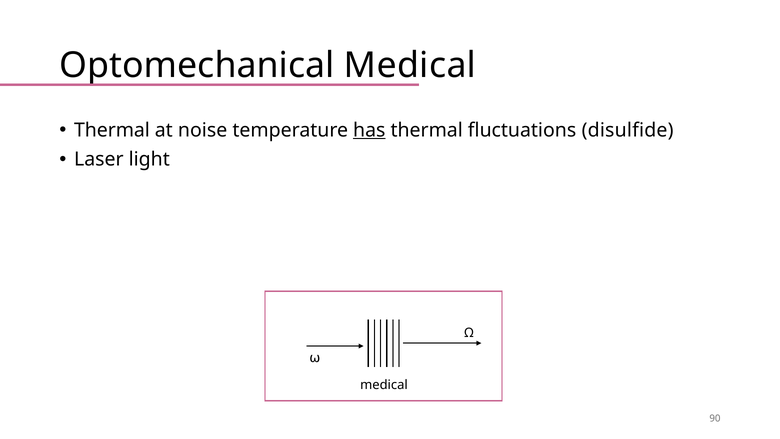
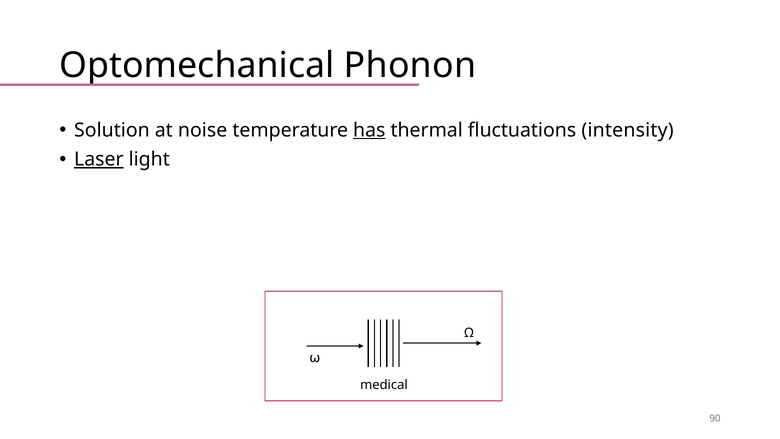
Medical: Medical -> Phonon (410, 66)
Thermal: Thermal -> Solution (112, 130)
disulfide: disulfide -> intensity (628, 130)
Laser underline: none -> present (99, 159)
